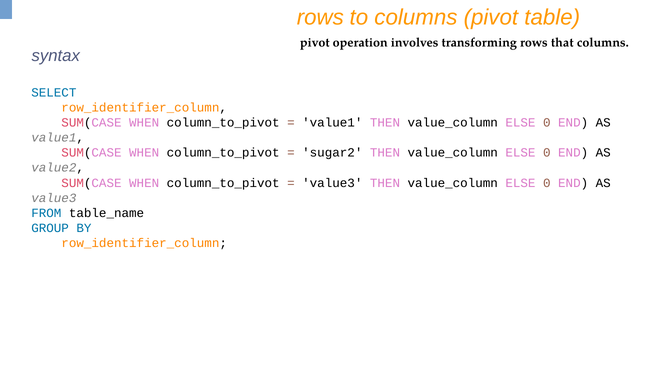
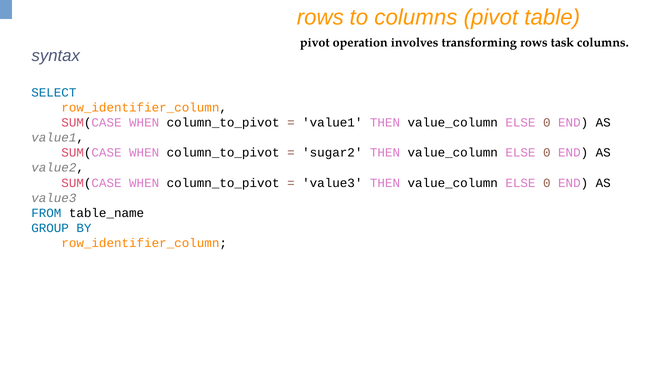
that: that -> task (562, 43)
